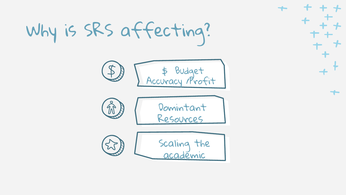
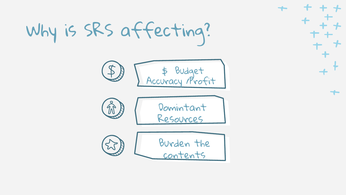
Scaling: Scaling -> Burden (174, 144)
academic: academic -> contents (185, 155)
